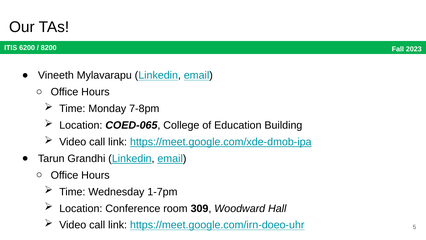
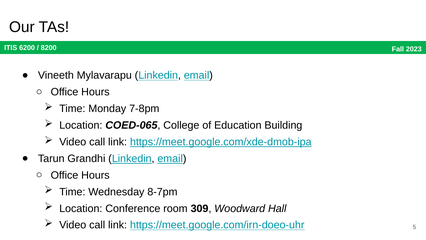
1-7pm: 1-7pm -> 8-7pm (162, 192)
